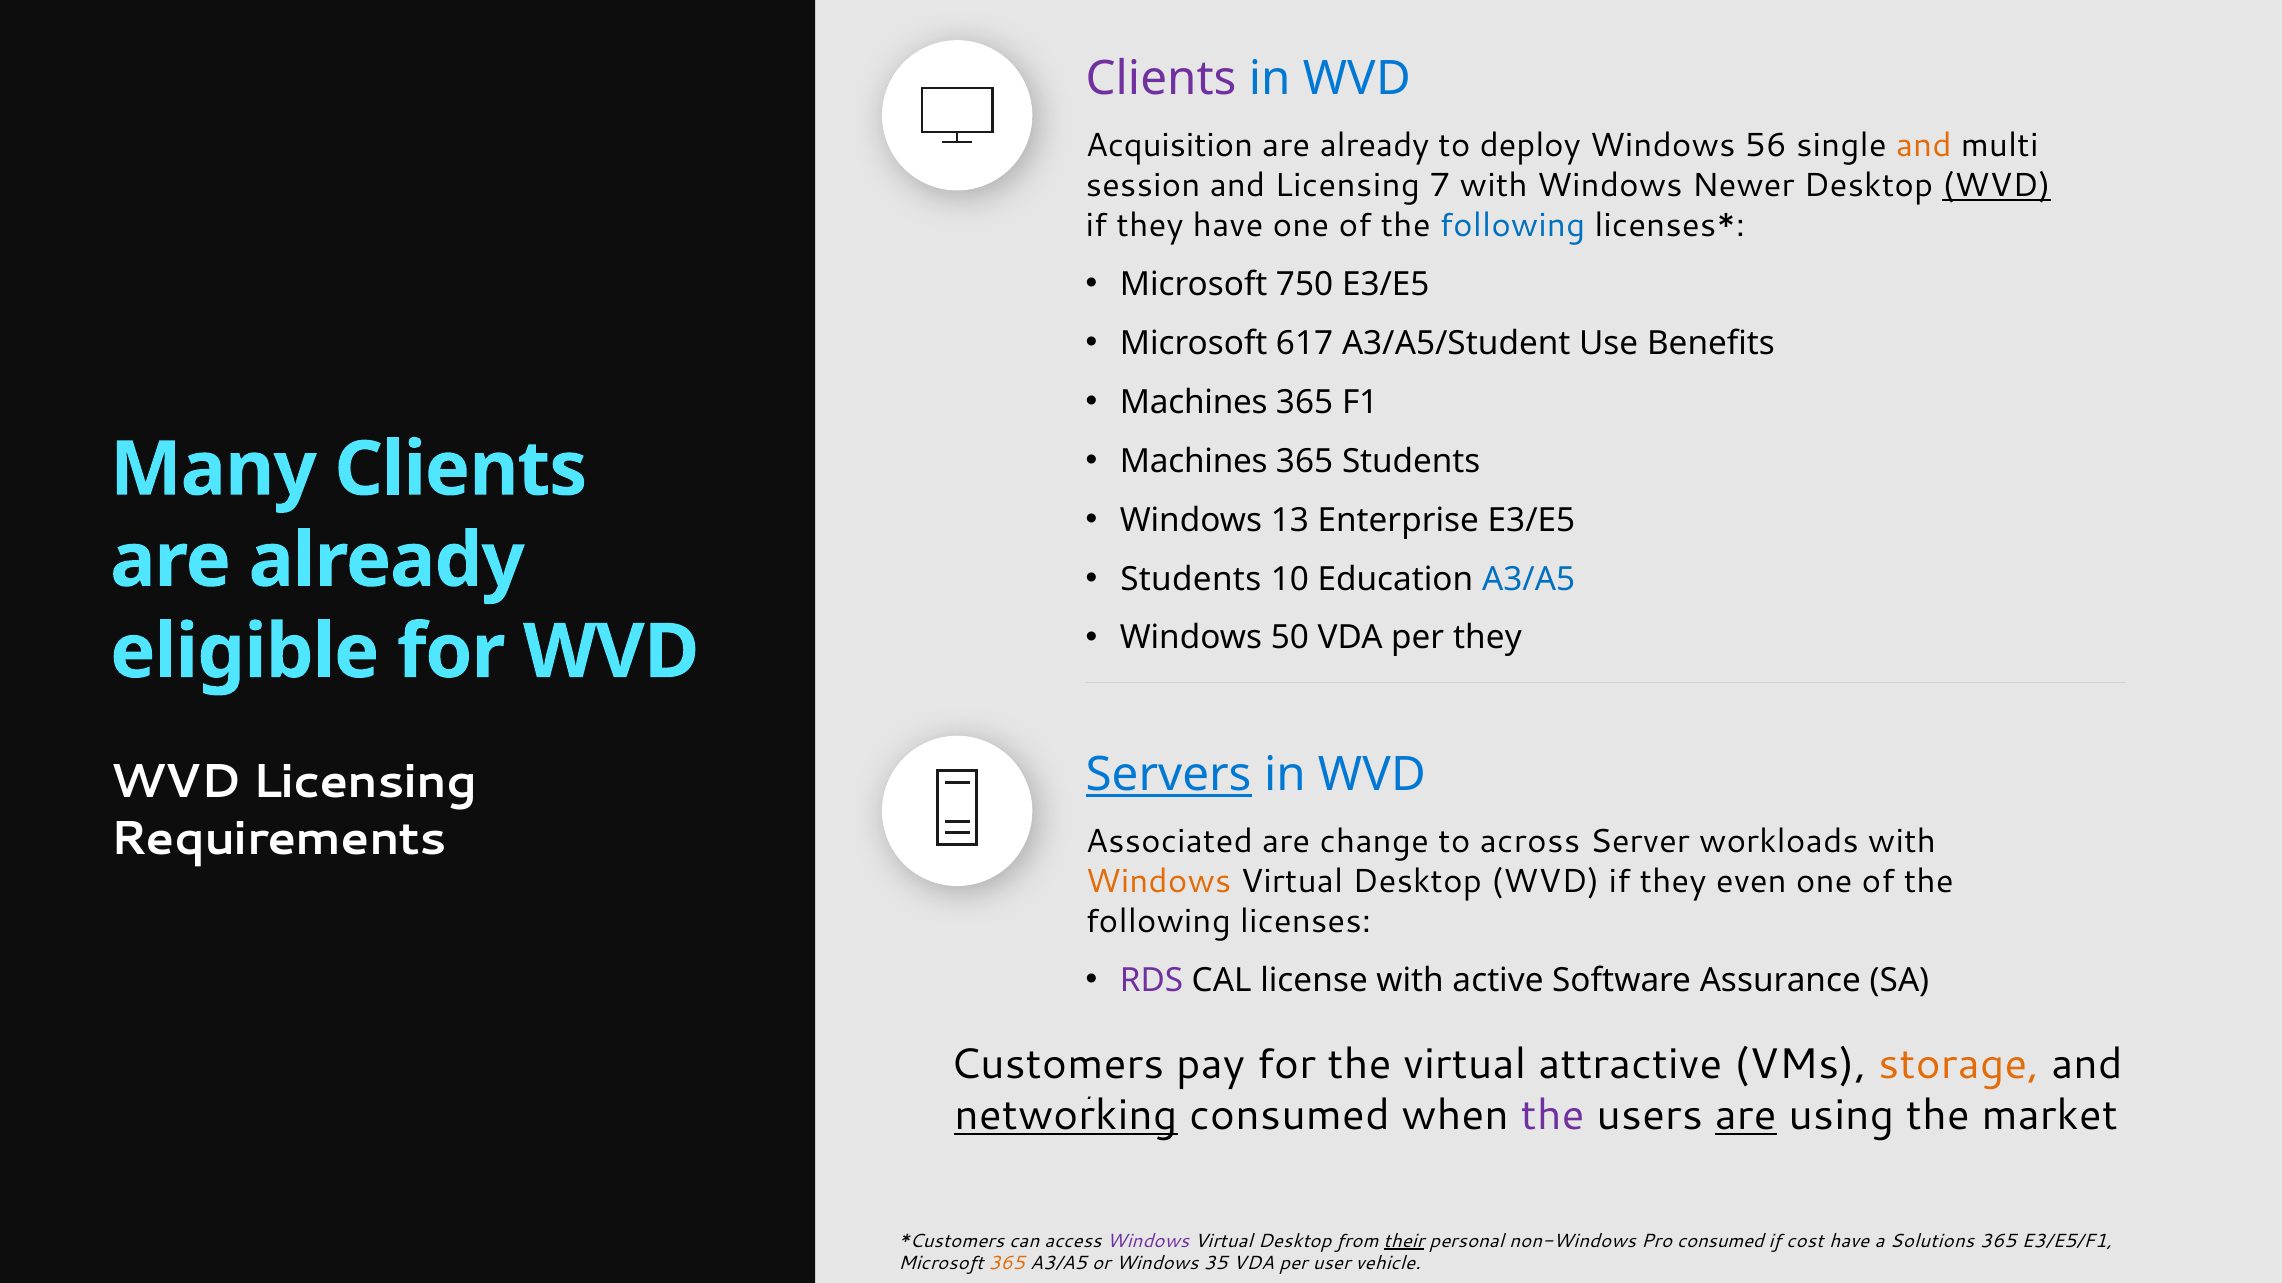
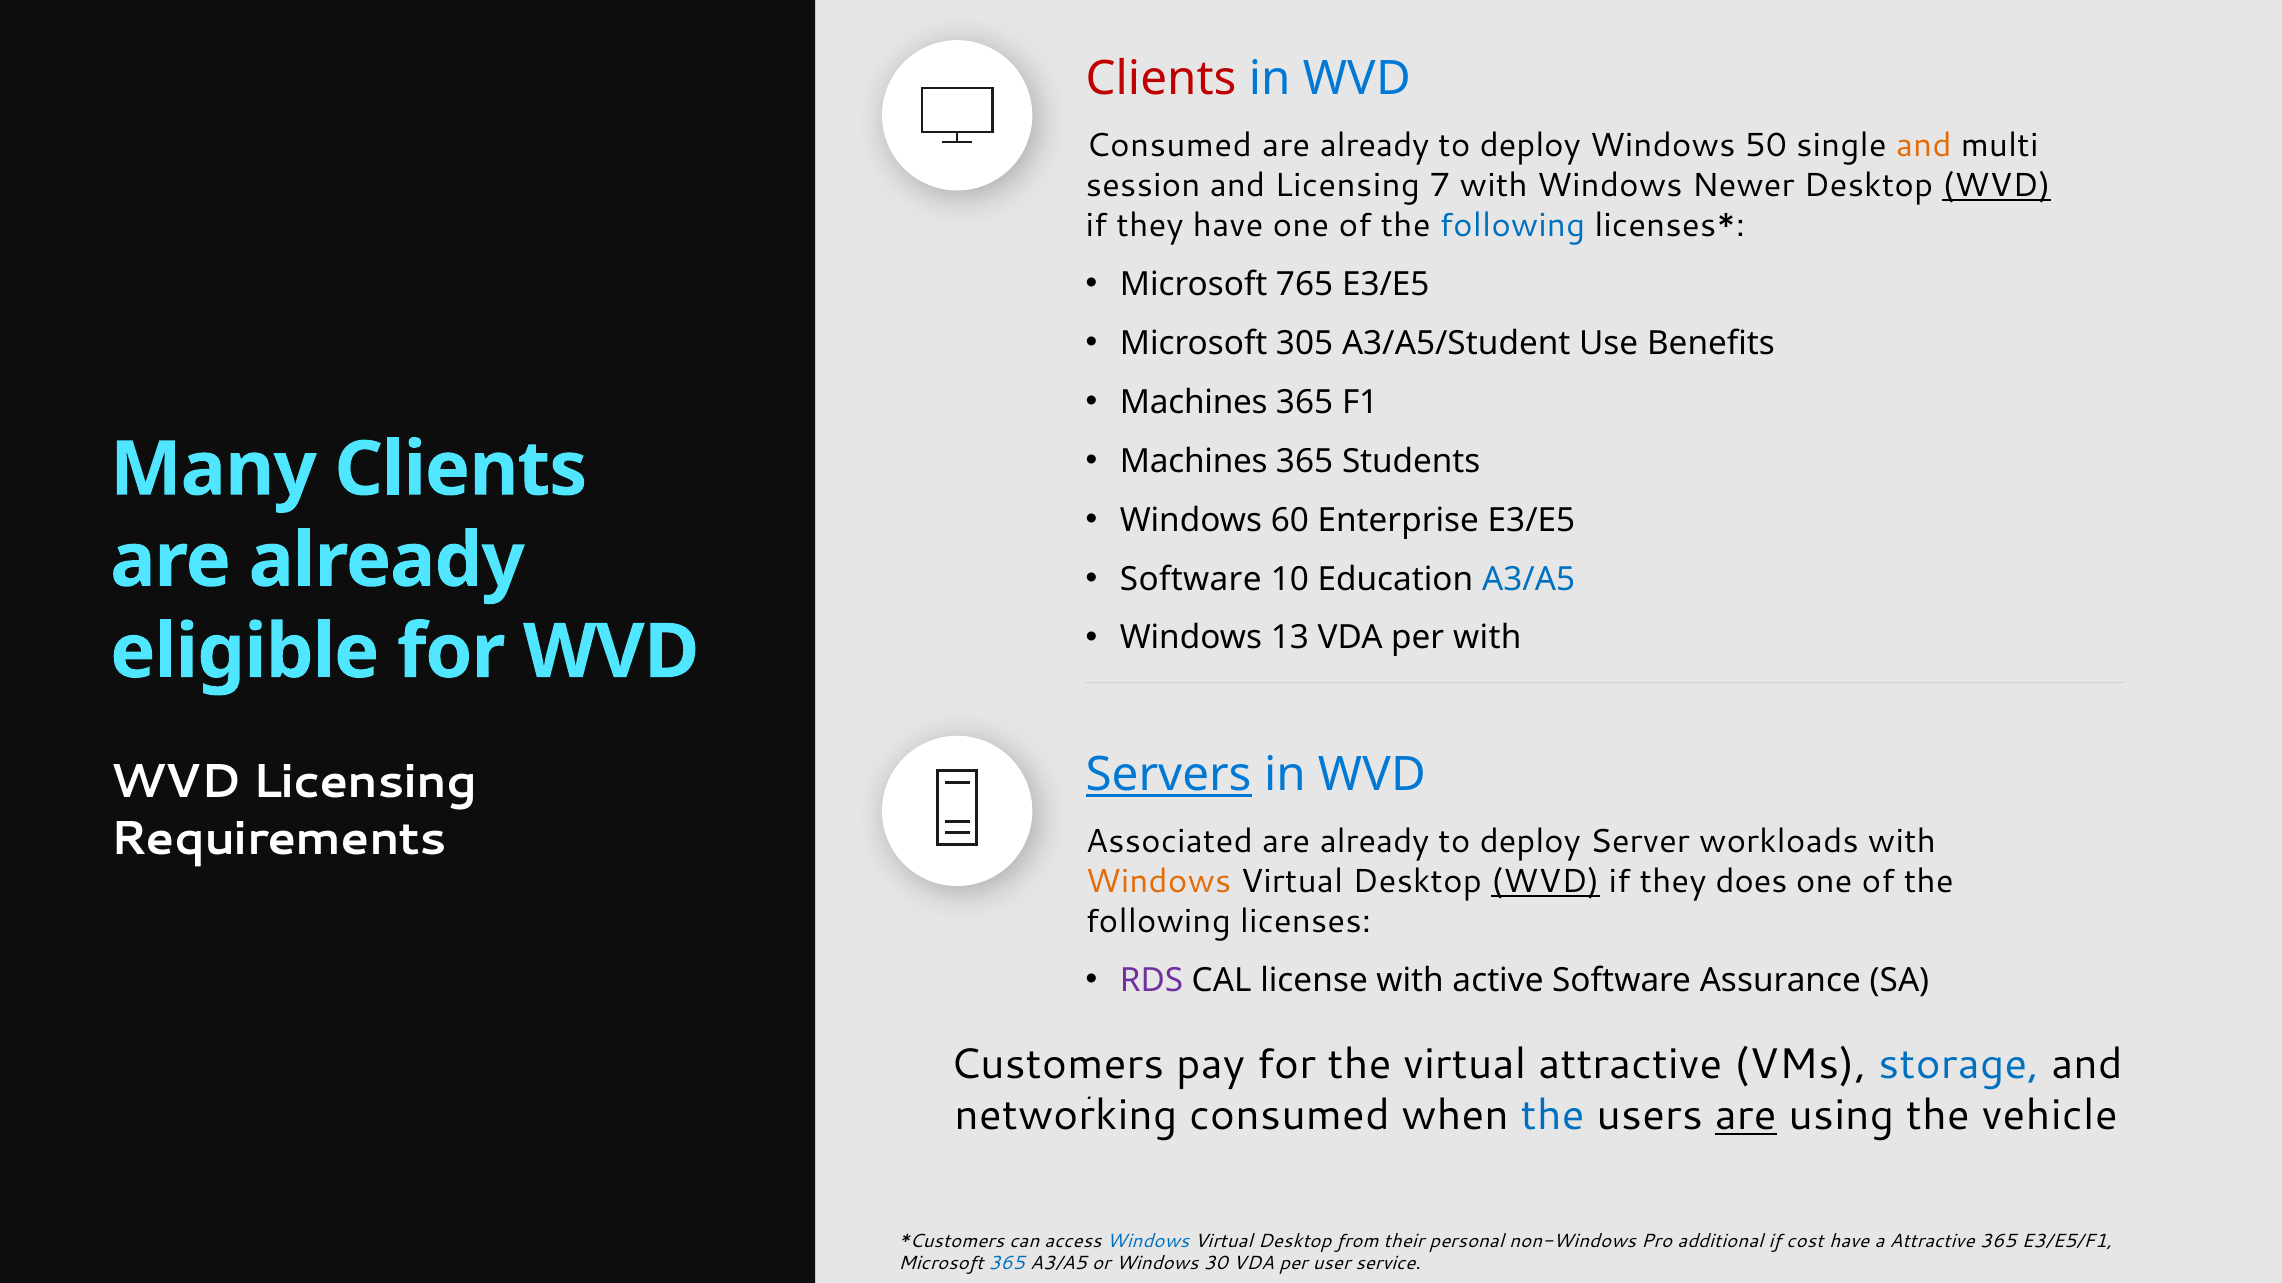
Clients colour: purple -> red (1161, 79)
Acquisition: Acquisition -> Consumed (1169, 146)
56: 56 -> 50 (1766, 146)
750: 750 -> 765 (1305, 285)
617: 617 -> 305 (1305, 344)
13: 13 -> 60 (1290, 520)
Students: Students -> Software (1191, 579)
50: 50 -> 13 (1290, 638)
per they: they -> with (1487, 638)
change: change -> already (1374, 842)
across: across -> deploy (1530, 842)
WVD underline: none -> present (1545, 882)
even: even -> does (1751, 882)
storage colour: orange -> blue (1959, 1065)
networking underline: present -> none (1066, 1116)
the colour: purple -> blue (1553, 1116)
market: market -> vehicle (2050, 1116)
Windows colour: purple -> blue (1148, 1241)
their underline: present -> none (1404, 1241)
Pro consumed: consumed -> additional (1720, 1241)
a Solutions: Solutions -> Attractive (1932, 1241)
365 colour: orange -> blue (1007, 1264)
35: 35 -> 30 (1216, 1264)
vehicle: vehicle -> service (1388, 1264)
